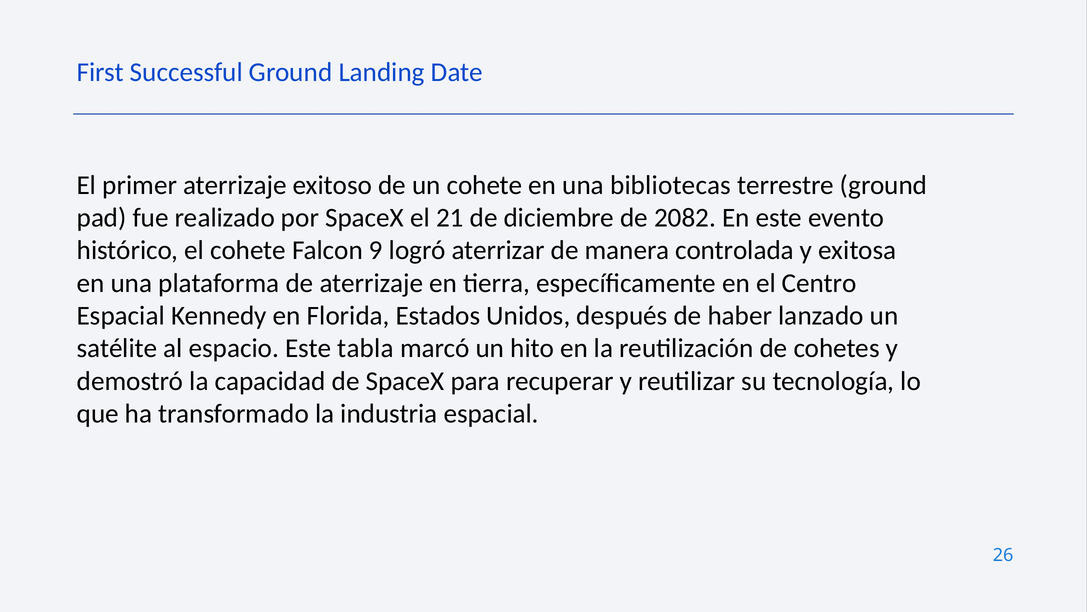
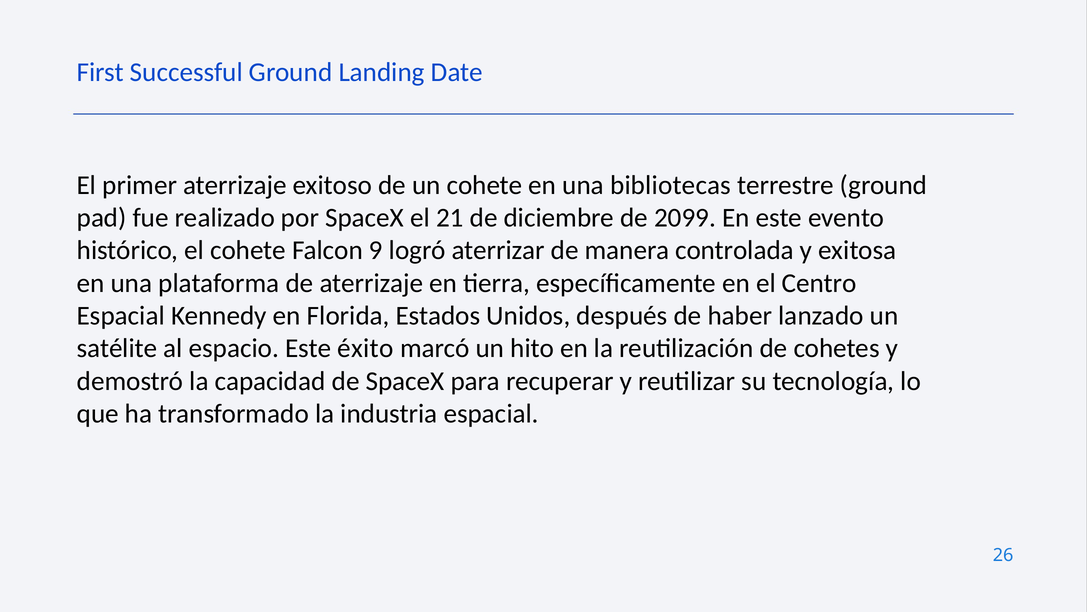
2082: 2082 -> 2099 (685, 218)
tabla: tabla -> éxito (365, 348)
